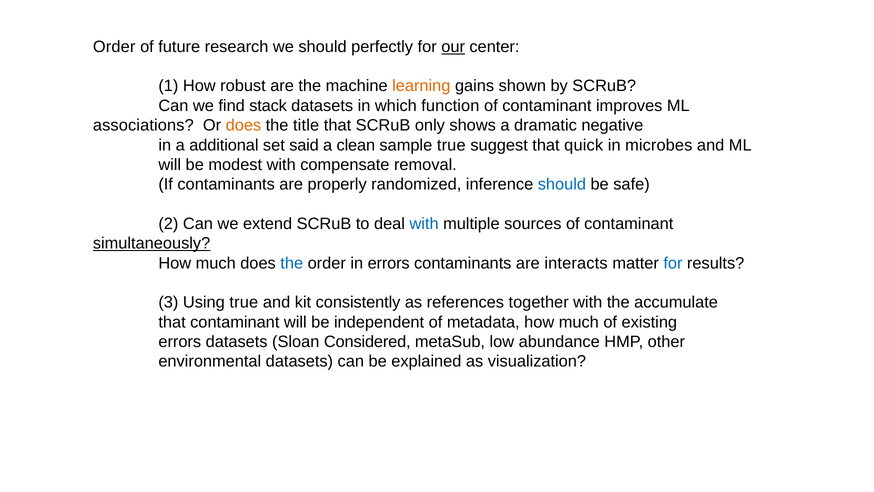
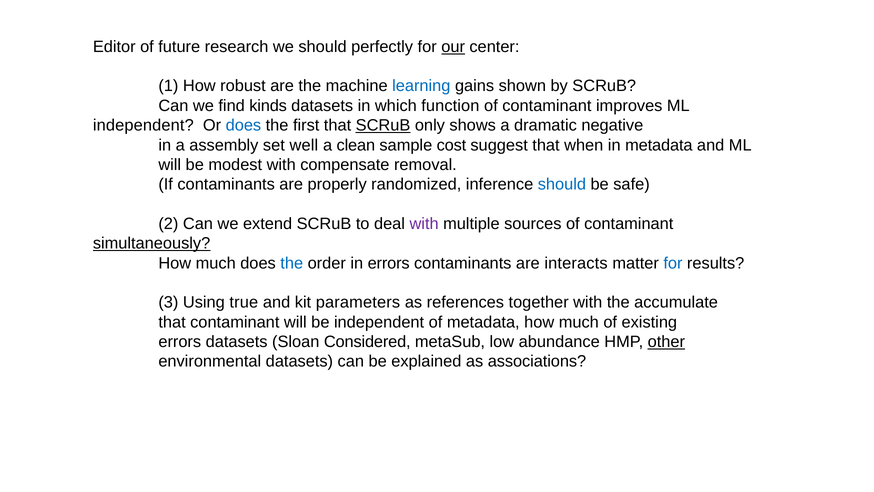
Order: Order -> Editor (114, 47)
learning colour: orange -> blue (421, 86)
stack: stack -> kinds (268, 106)
associations: associations -> independent (143, 125)
does colour: orange -> blue (243, 125)
title: title -> first (306, 125)
SCRuB underline: none -> present (383, 125)
additional: additional -> assembly (224, 145)
said: said -> well (304, 145)
sample true: true -> cost (451, 145)
quick: quick -> when (584, 145)
in microbes: microbes -> metadata (659, 145)
with colour: blue -> purple (424, 224)
consistently: consistently -> parameters (358, 302)
other underline: none -> present (666, 342)
visualization: visualization -> associations (537, 361)
